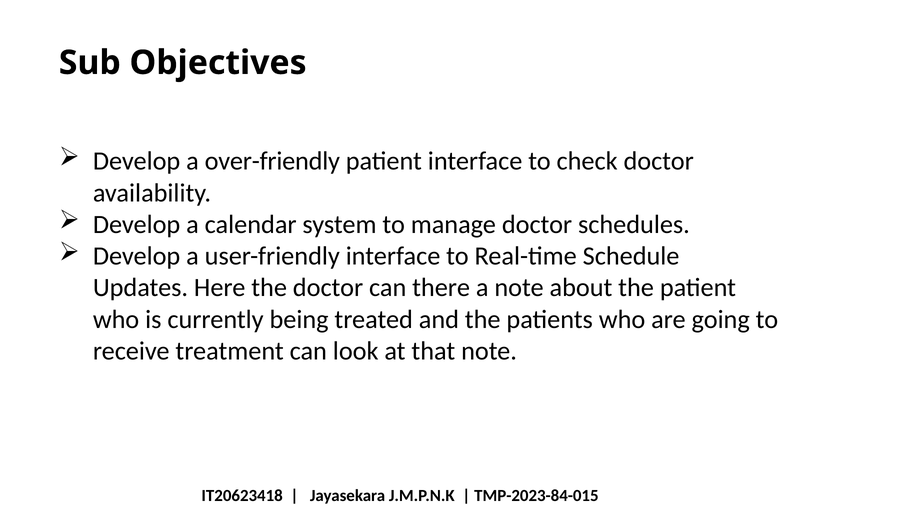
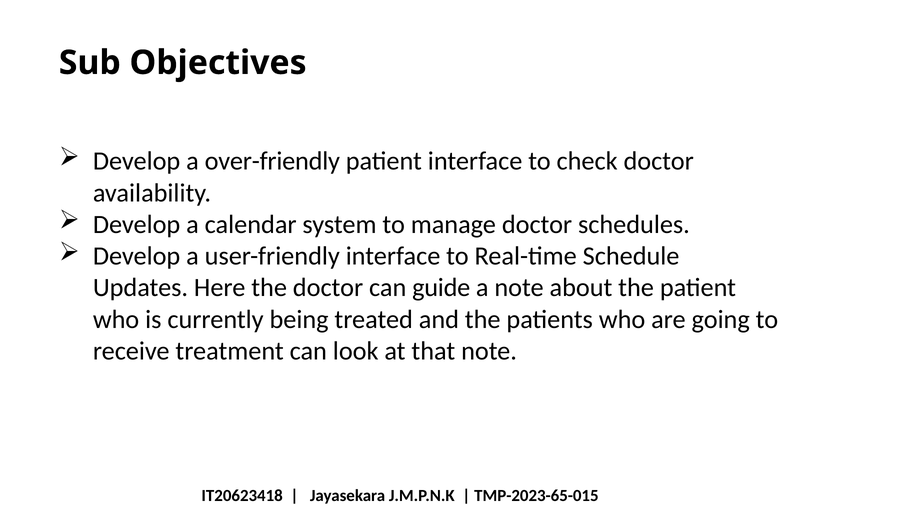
there: there -> guide (441, 287)
TMP-2023-84-015: TMP-2023-84-015 -> TMP-2023-65-015 (536, 495)
